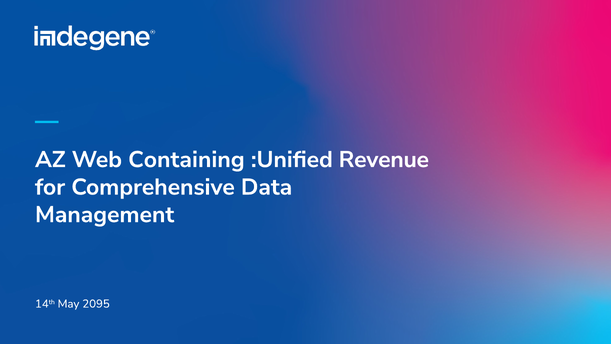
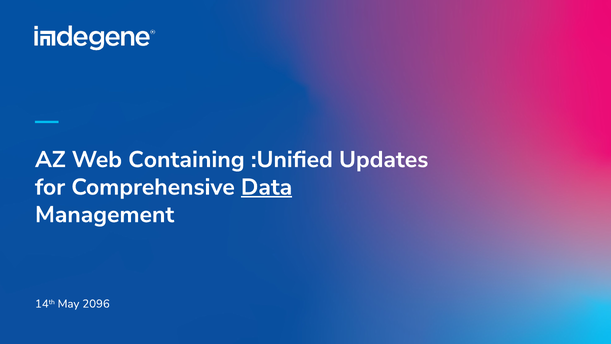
Revenue: Revenue -> Updates (384, 159)
Data underline: none -> present (267, 187)
2095: 2095 -> 2096 (96, 304)
